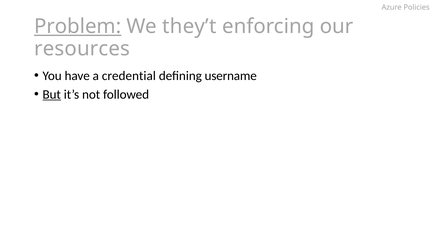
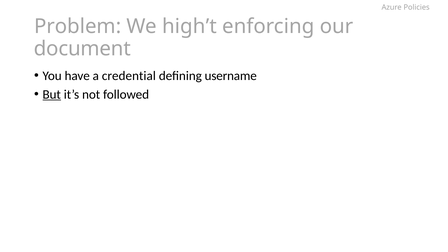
Problem underline: present -> none (78, 27)
they’t: they’t -> high’t (189, 27)
resources: resources -> document (82, 49)
